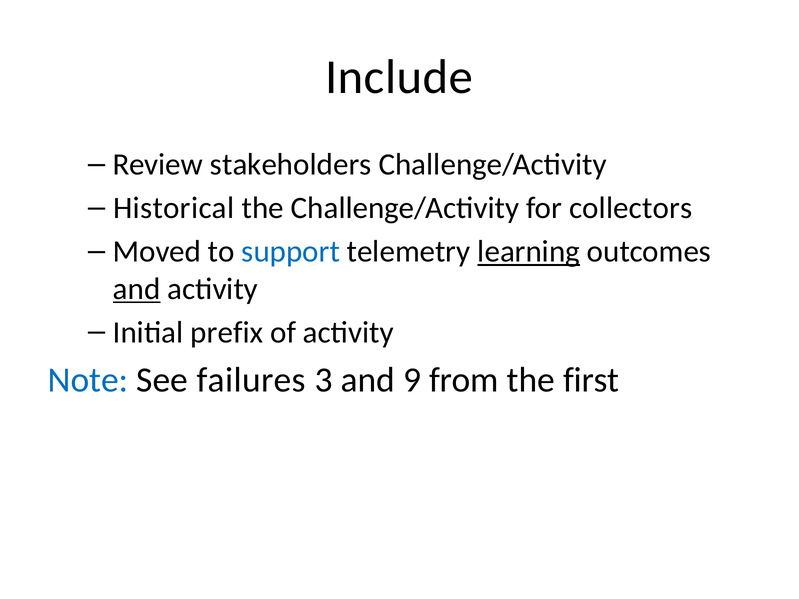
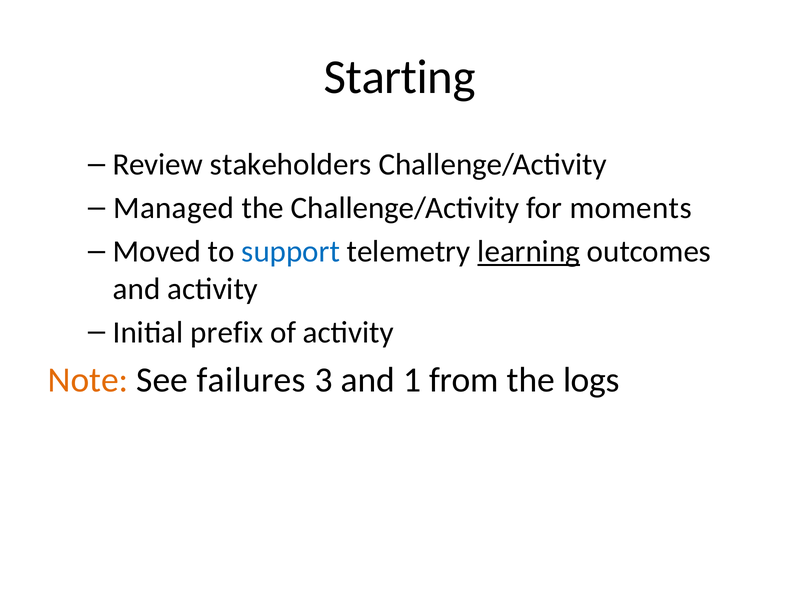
Include: Include -> Starting (400, 77)
Historical: Historical -> Managed (174, 208)
collectors: collectors -> moments (631, 208)
and underline: present -> none (137, 289)
Note colour: blue -> orange (88, 380)
9: 9 -> 1 (412, 380)
first: first -> logs (591, 380)
